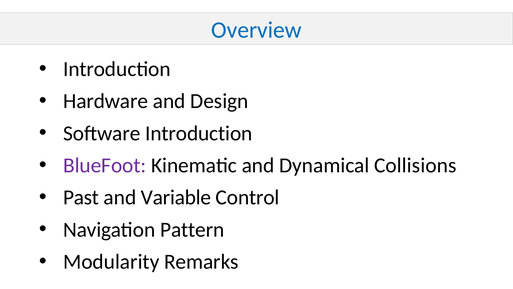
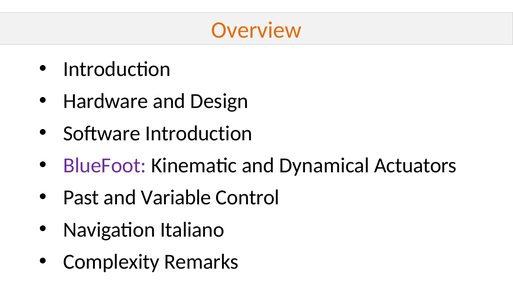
Overview colour: blue -> orange (256, 30)
Collisions: Collisions -> Actuators (415, 165)
Pattern: Pattern -> Italiano (192, 229)
Modularity: Modularity -> Complexity (111, 261)
